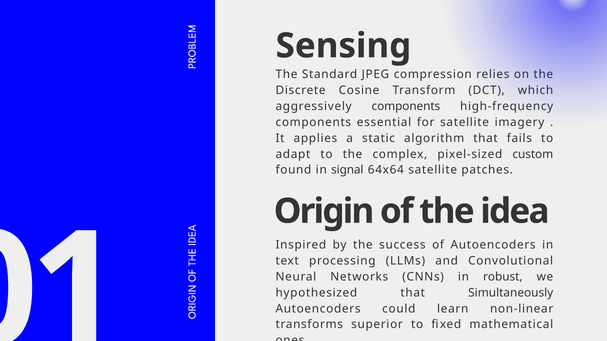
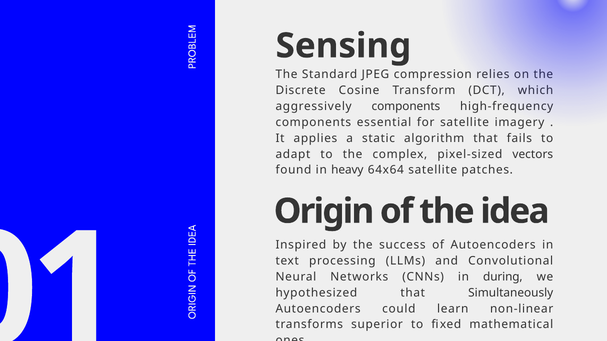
custom: custom -> vectors (533, 154)
signal: signal -> heavy (347, 170)
robust: robust -> during (503, 277)
